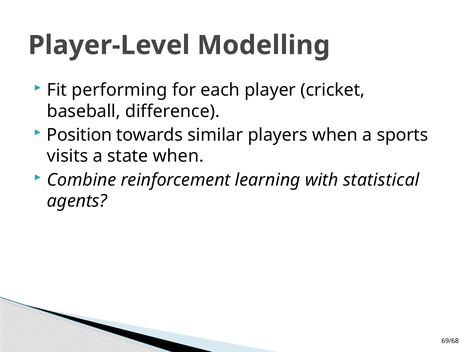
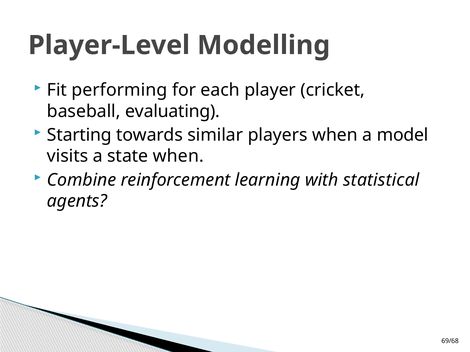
difference: difference -> evaluating (173, 111)
Position: Position -> Starting (79, 135)
sports: sports -> model (403, 135)
